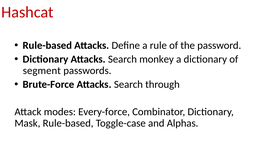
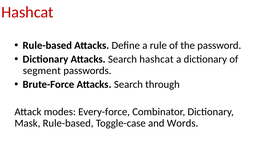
Search monkey: monkey -> hashcat (156, 59)
Alphas: Alphas -> Words (183, 123)
